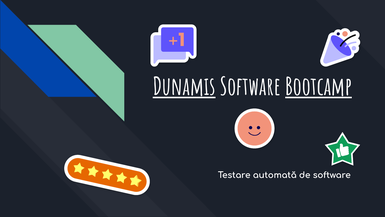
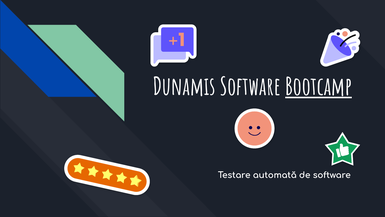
Dunamis underline: present -> none (184, 87)
